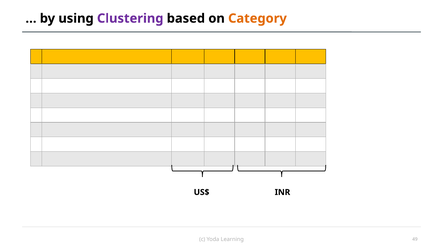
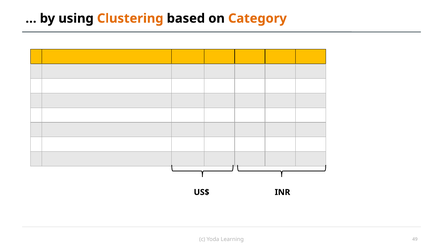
Clustering colour: purple -> orange (130, 18)
